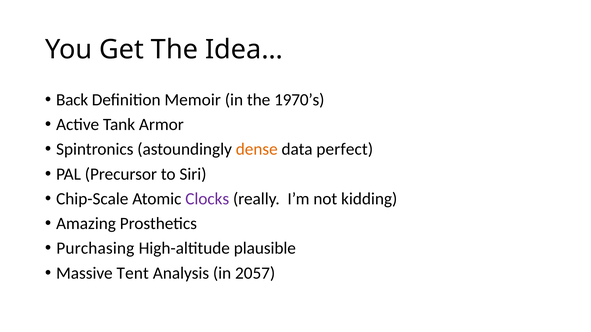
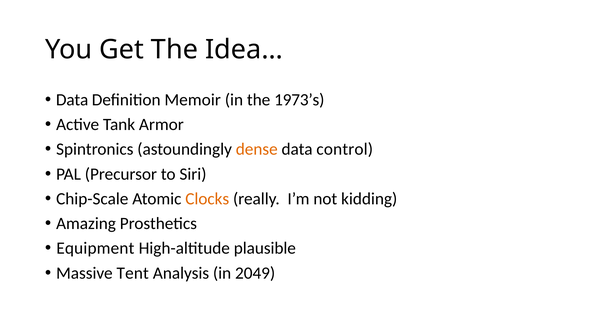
Back: Back -> Data (72, 100)
1970’s: 1970’s -> 1973’s (299, 100)
perfect: perfect -> control (345, 149)
Clocks colour: purple -> orange (207, 199)
Purchasing: Purchasing -> Equipment (95, 249)
2057: 2057 -> 2049 (255, 273)
